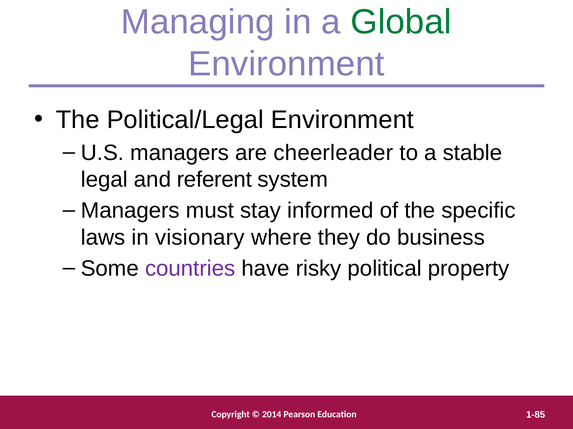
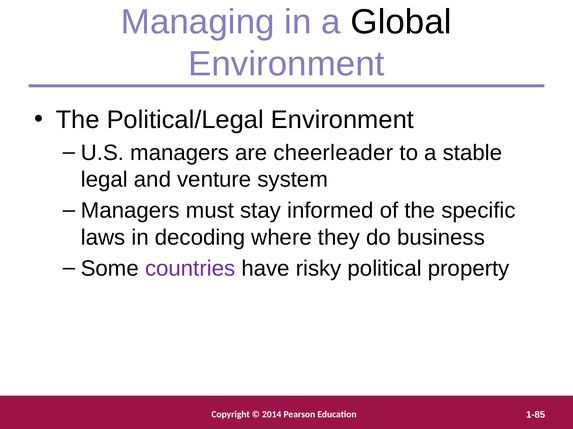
Global colour: green -> black (401, 22)
referent: referent -> venture (214, 180)
visionary: visionary -> decoding (200, 238)
